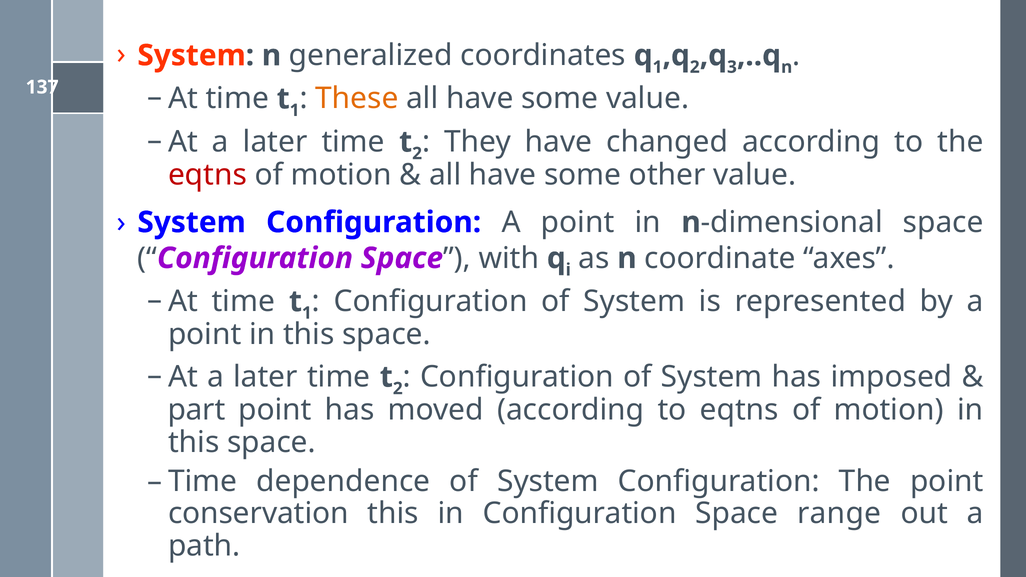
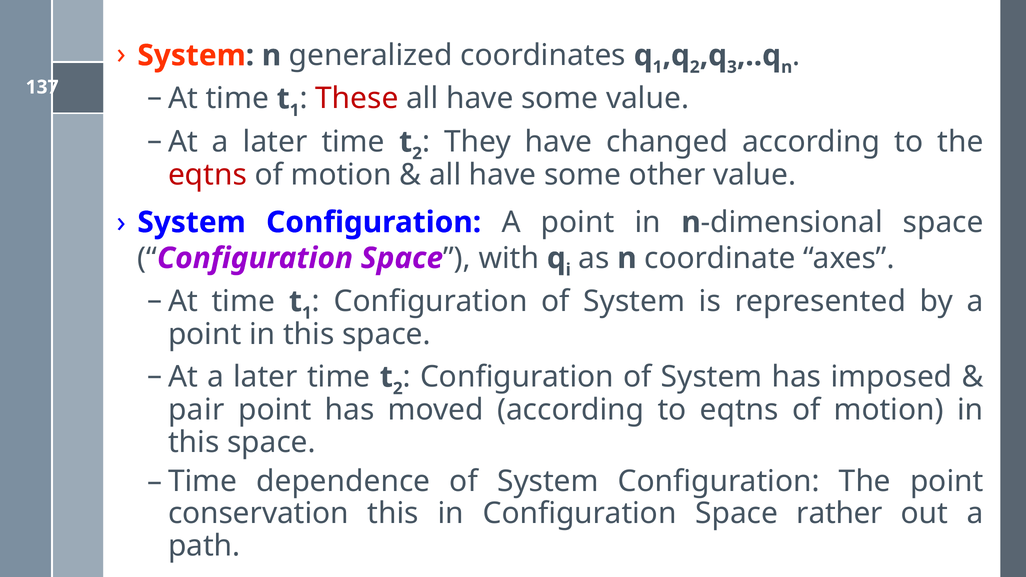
These colour: orange -> red (357, 99)
part: part -> pair (196, 410)
range: range -> rather (840, 514)
